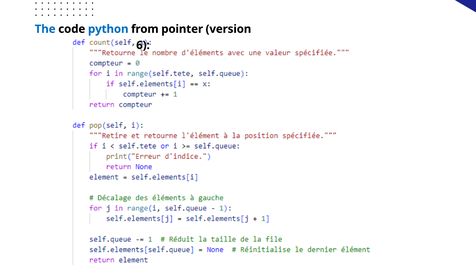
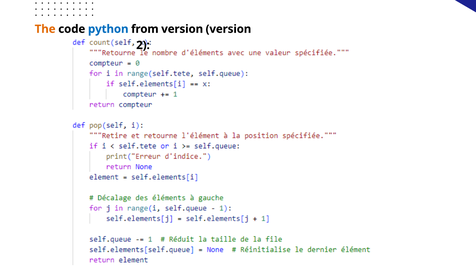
The colour: blue -> orange (45, 29)
from pointer: pointer -> version (182, 29)
6: 6 -> 2 (143, 45)
